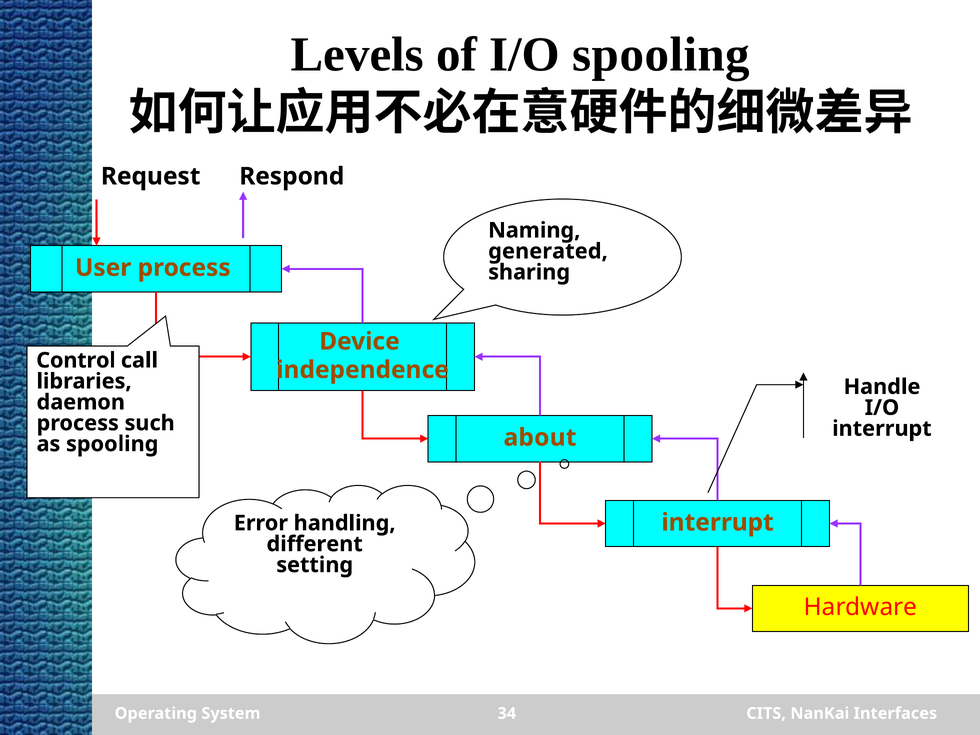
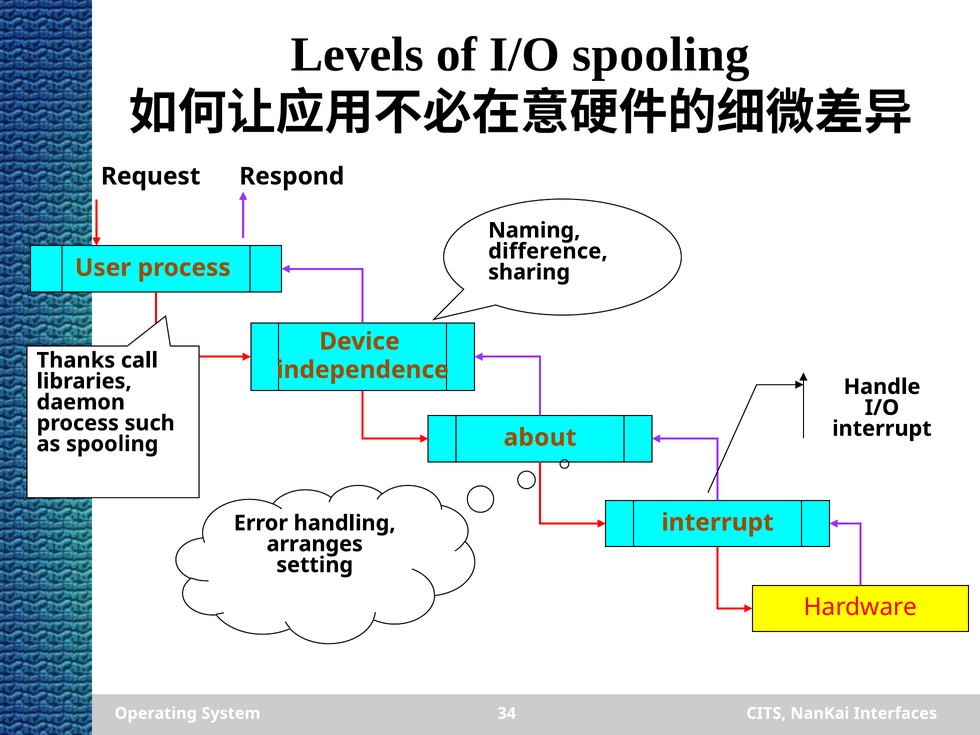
generated: generated -> difference (548, 251)
Control: Control -> Thanks (76, 360)
different: different -> arranges (315, 544)
